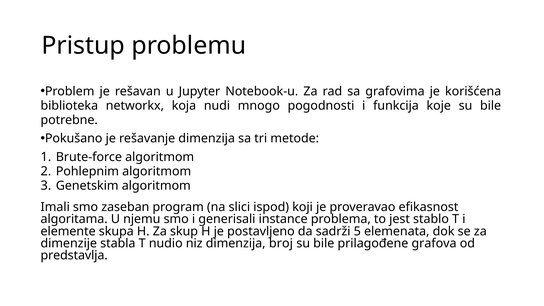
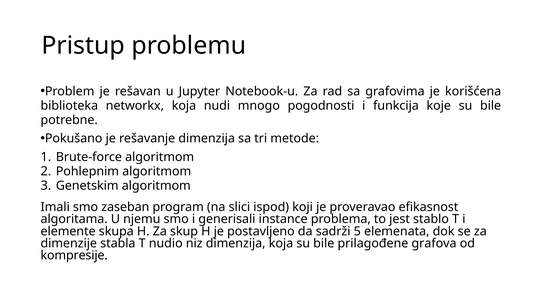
dimenzija broj: broj -> koja (281, 243)
predstavlja: predstavlja -> kompresije (74, 256)
